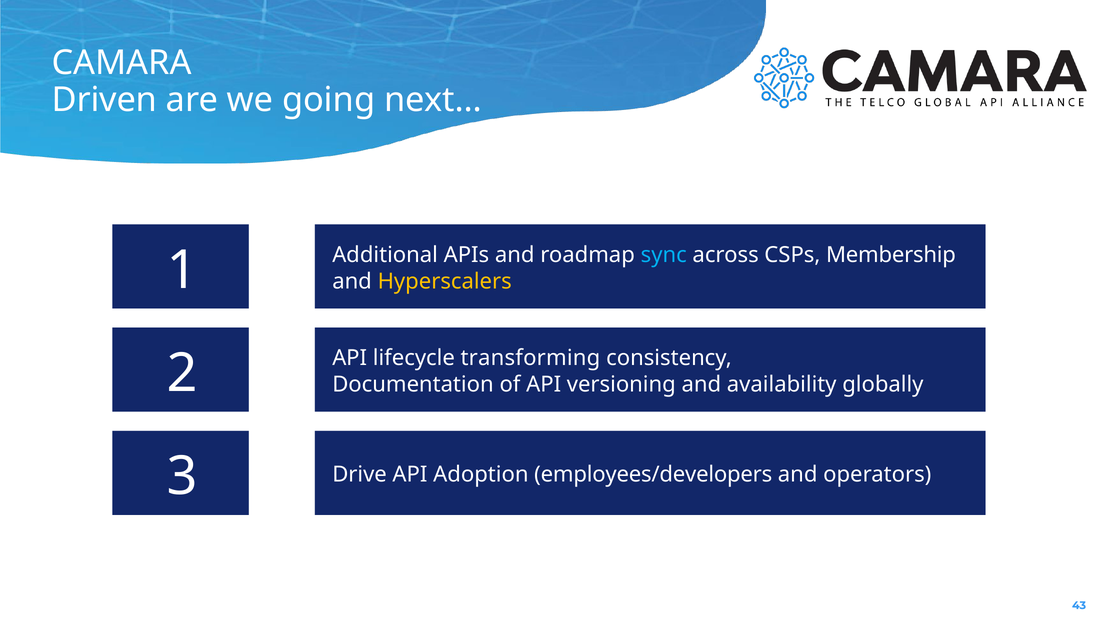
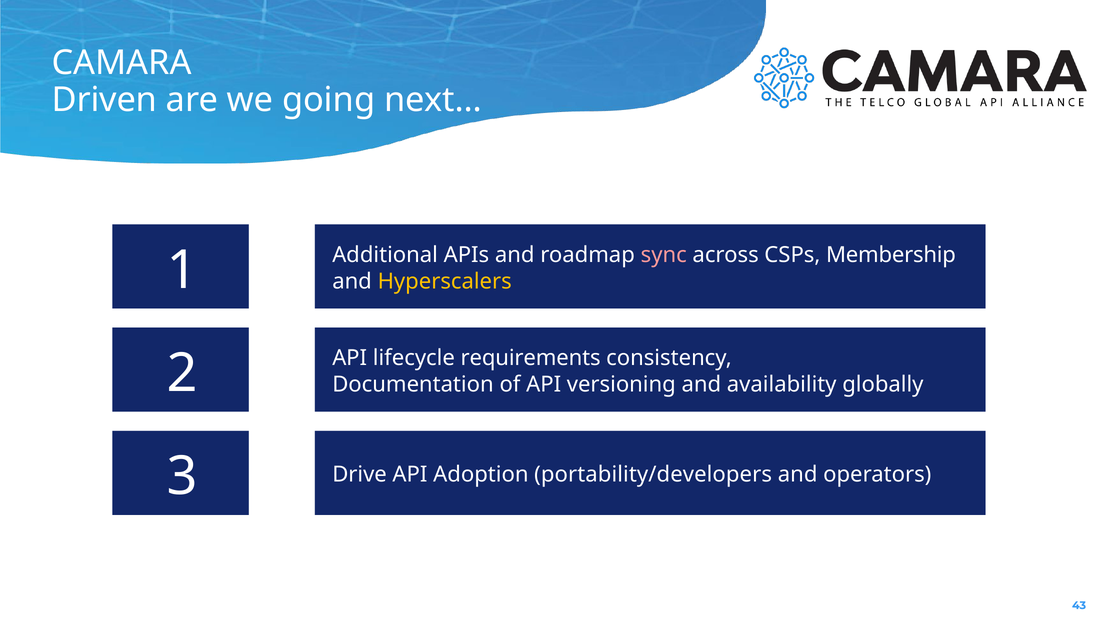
sync colour: light blue -> pink (664, 255)
transforming: transforming -> requirements (531, 358)
employees/developers: employees/developers -> portability/developers (653, 474)
